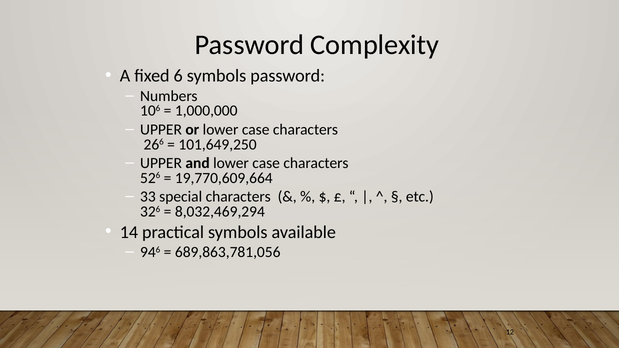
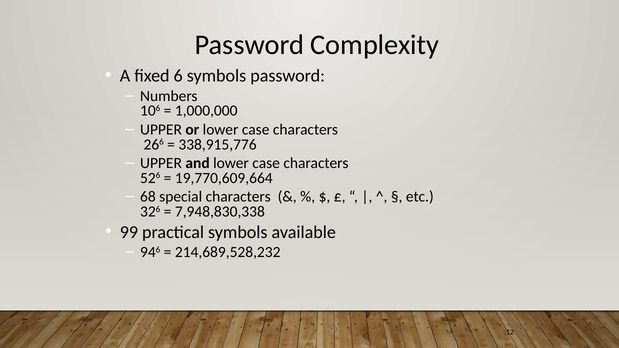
101,649,250: 101,649,250 -> 338,915,776 (218, 144)
33: 33 -> 68 (148, 197)
8,032,469,294: 8,032,469,294 -> 7,948,830,338 (220, 212)
14: 14 -> 99 (129, 232)
689,863,781,056: 689,863,781,056 -> 214,689,528,232 (228, 252)
